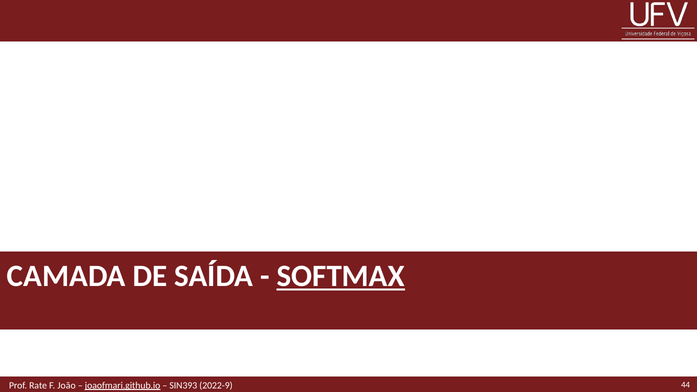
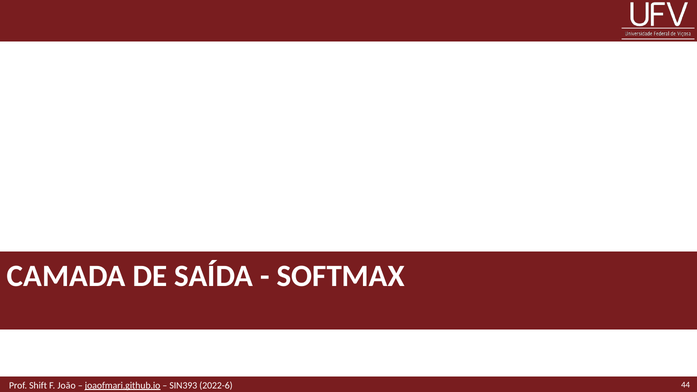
SOFTMAX underline: present -> none (341, 276)
Rate: Rate -> Shift (38, 385)
2022-9: 2022-9 -> 2022-6 (216, 385)
